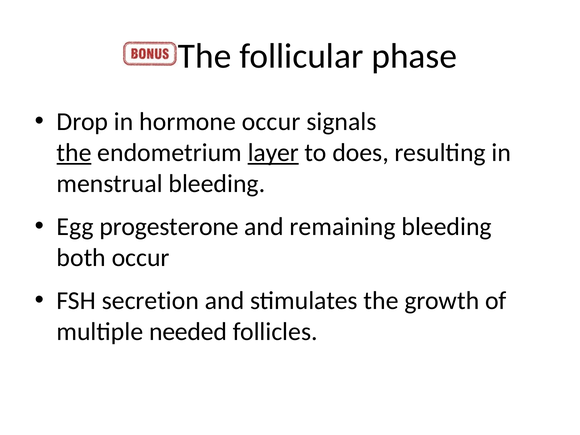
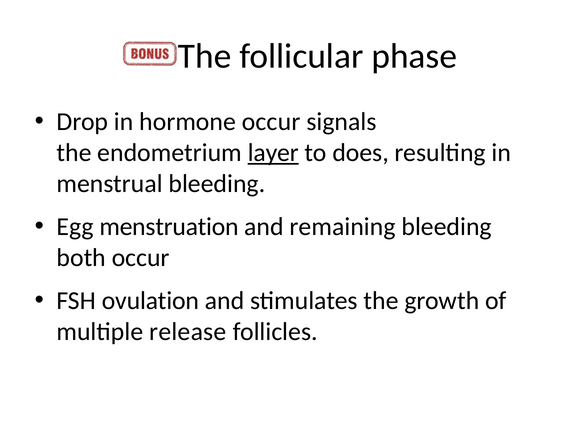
the underline: present -> none (74, 153)
progesterone: progesterone -> menstruation (169, 227)
secretion: secretion -> ovulation (150, 301)
needed: needed -> release (188, 332)
